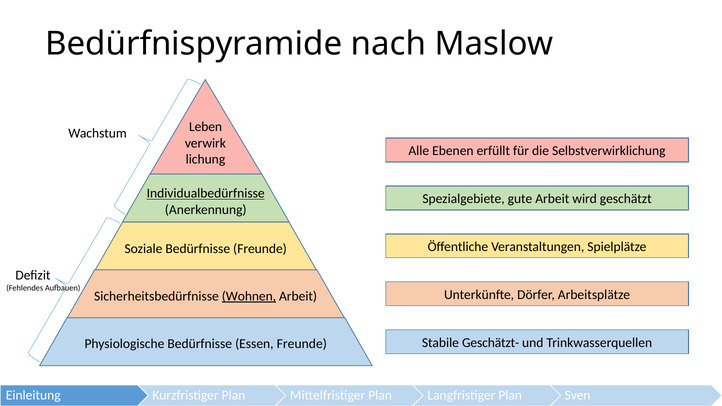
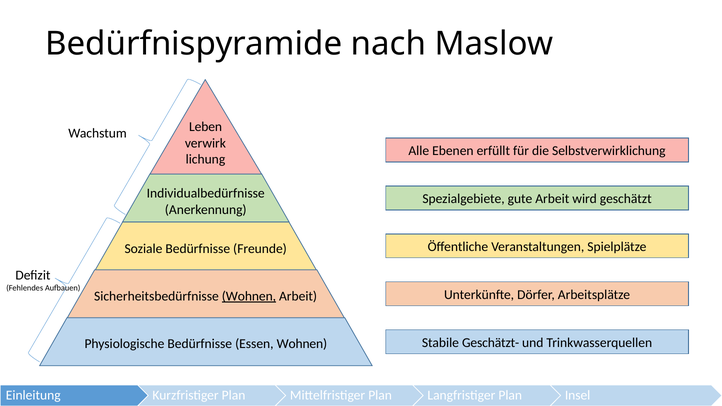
Individualbedürfnisse underline: present -> none (206, 193)
Essen Freunde: Freunde -> Wohnen (302, 344)
Sven: Sven -> Insel (578, 395)
